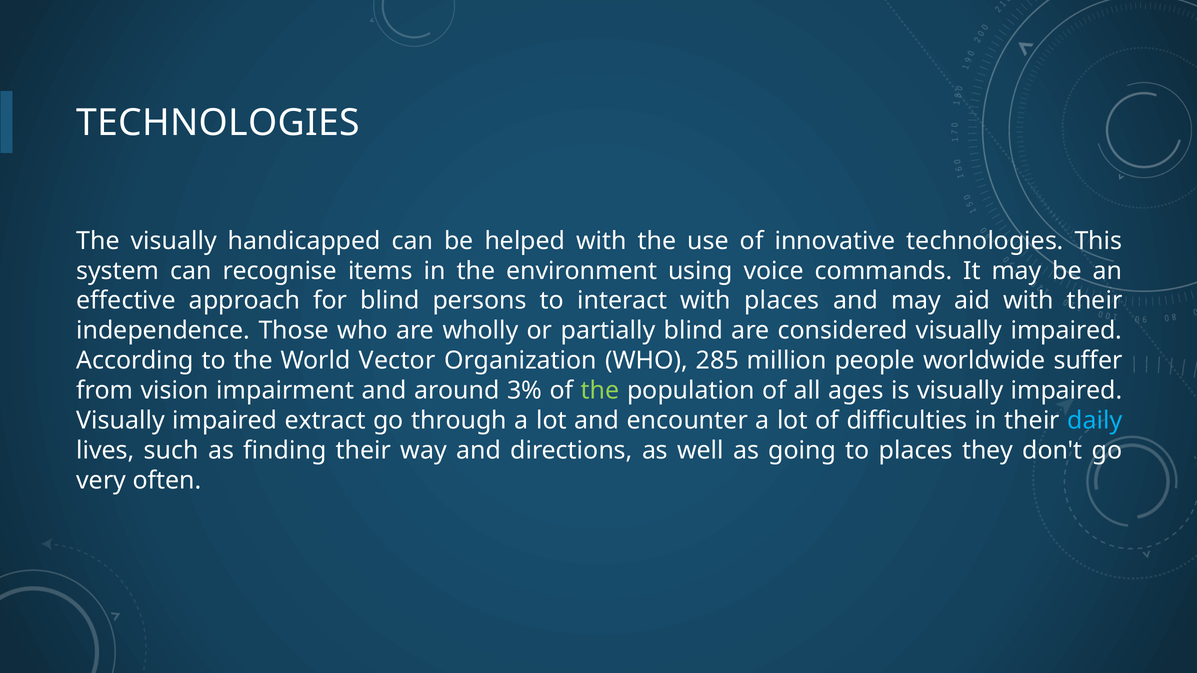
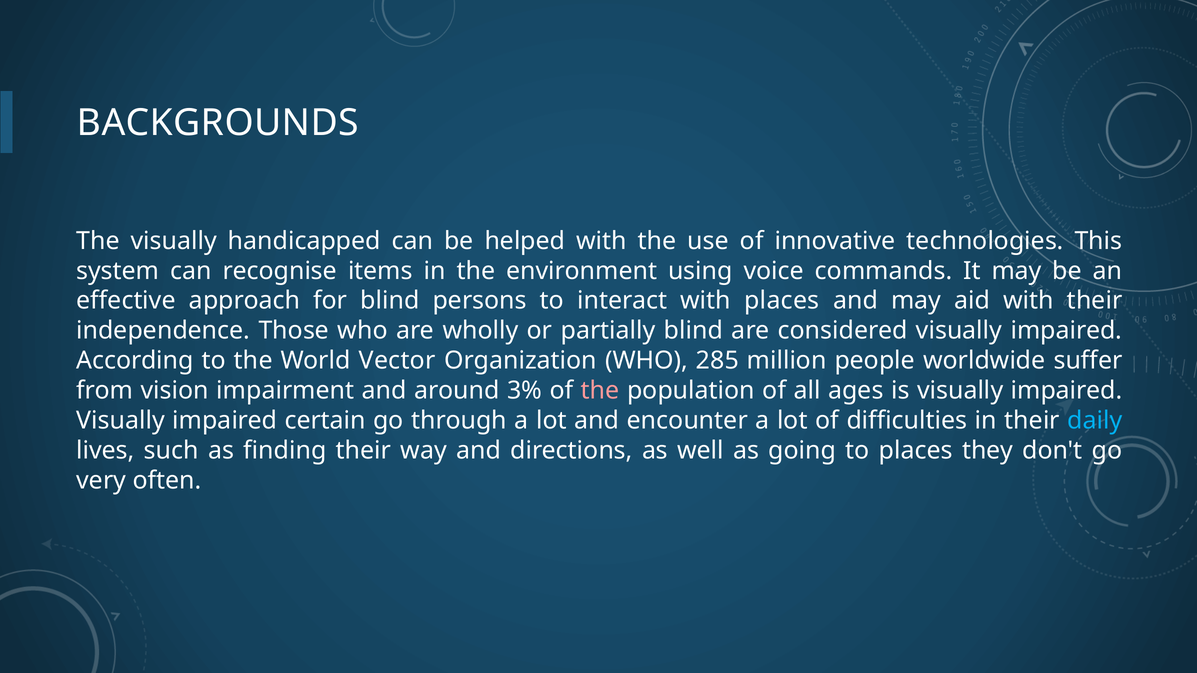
TECHNOLOGIES: TECHNOLOGIES -> BACKGROUNDS (218, 123)
the colour: light green -> pink (600, 391)
extract: extract -> certain (325, 421)
